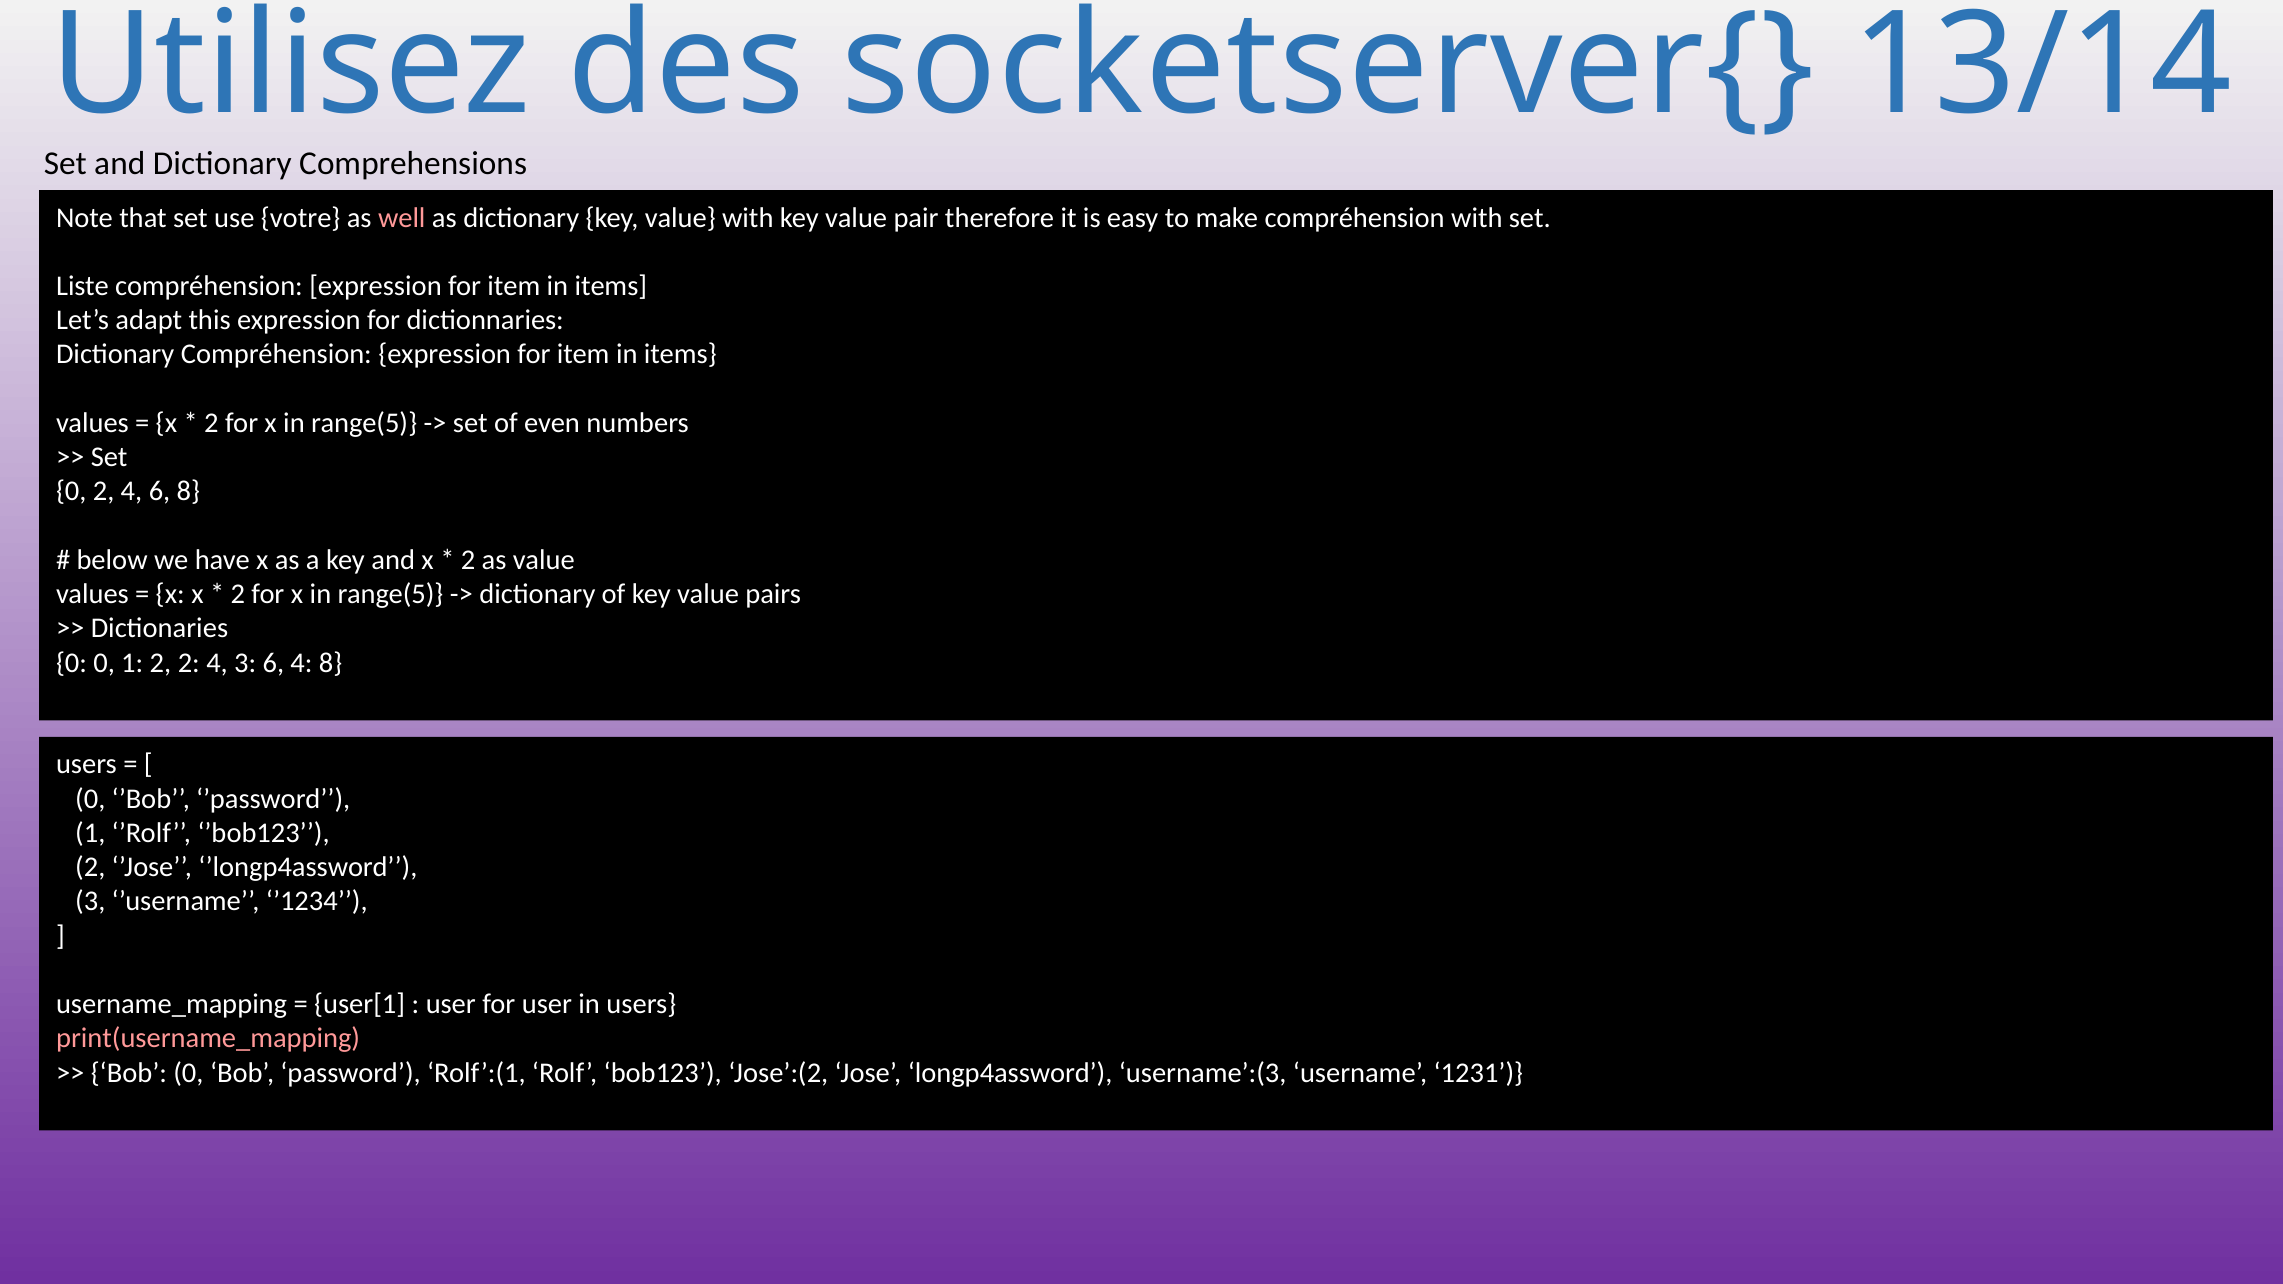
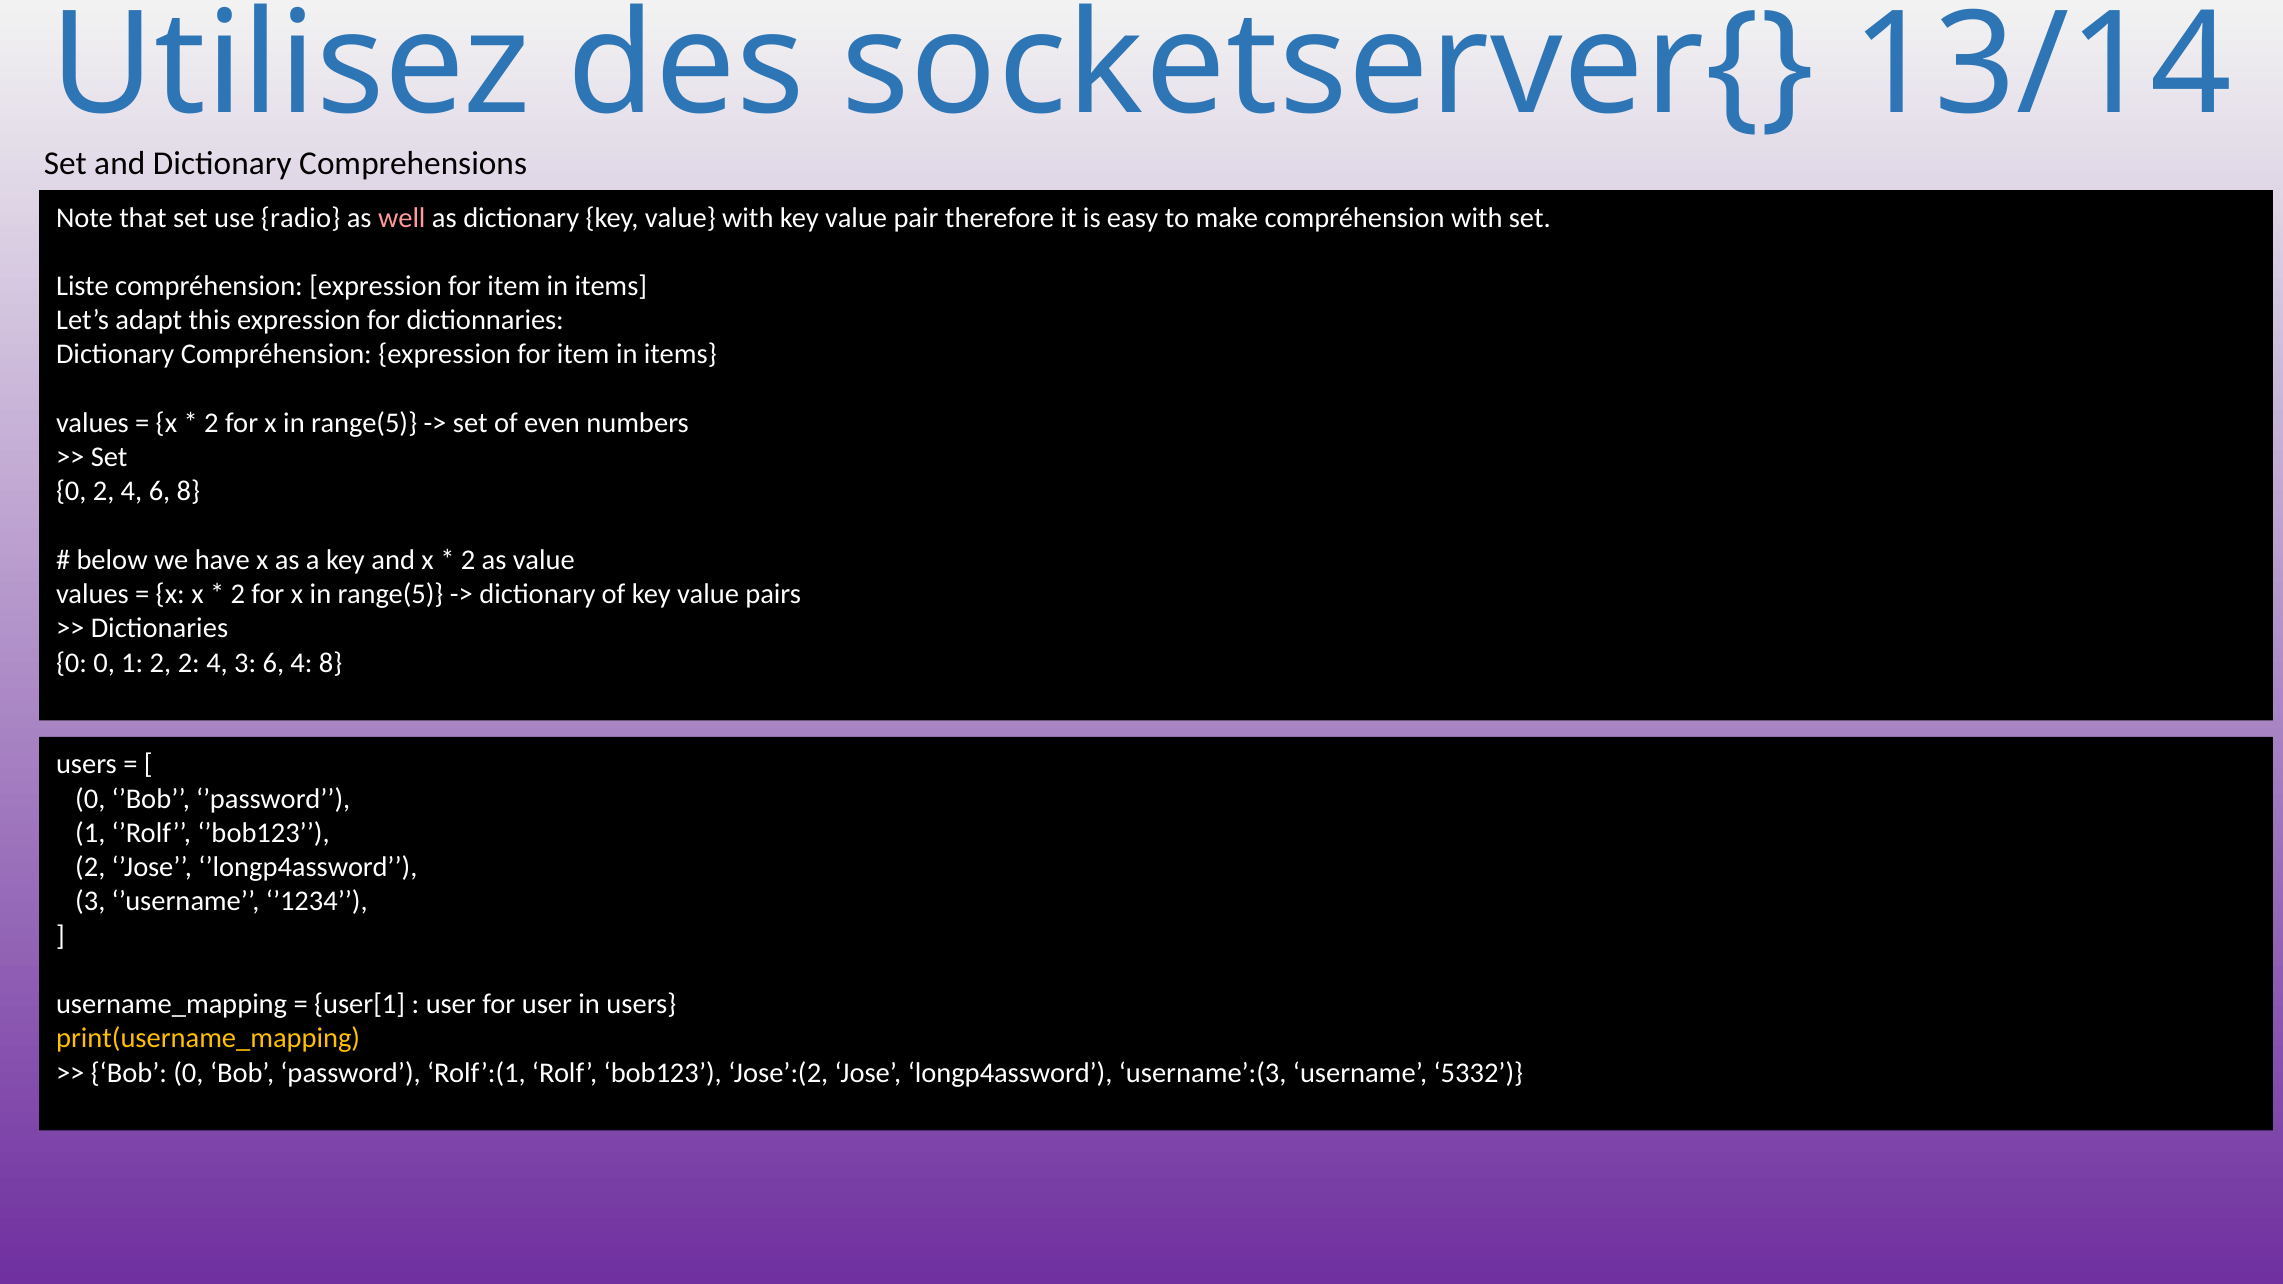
votre: votre -> radio (301, 218)
print(username_mapping colour: pink -> yellow (208, 1039)
1231: 1231 -> 5332 (1478, 1073)
